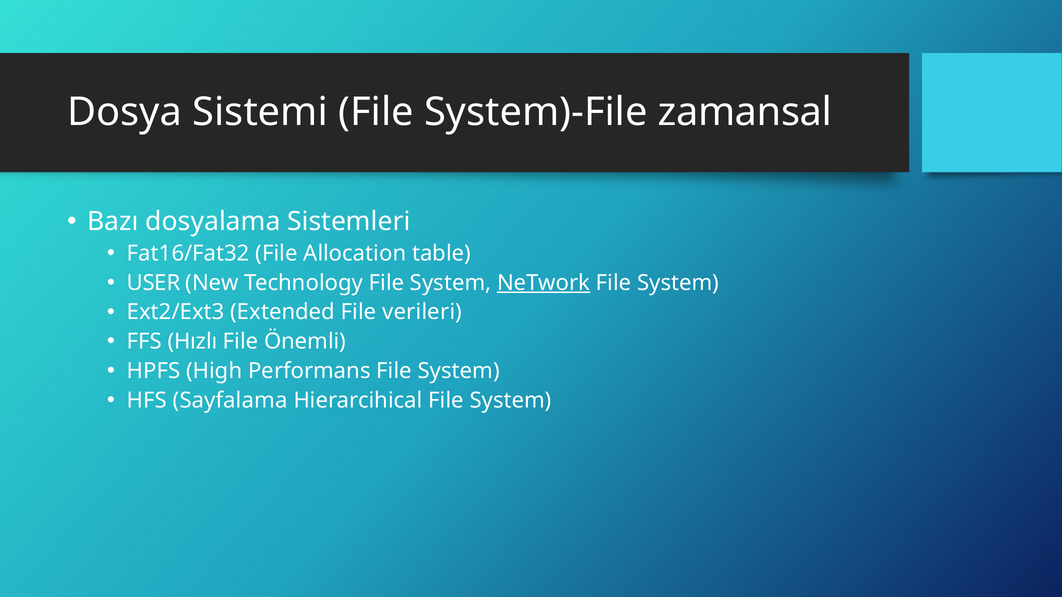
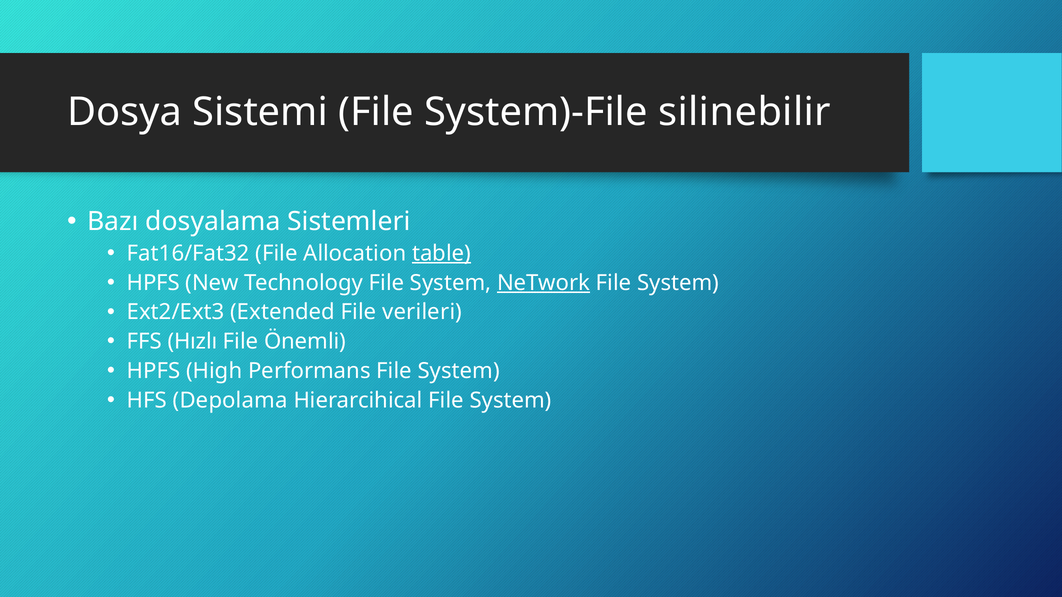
zamansal: zamansal -> silinebilir (745, 112)
table underline: none -> present (442, 254)
USER: USER -> HPFS (153, 283)
Sayfalama: Sayfalama -> Depolama (230, 401)
